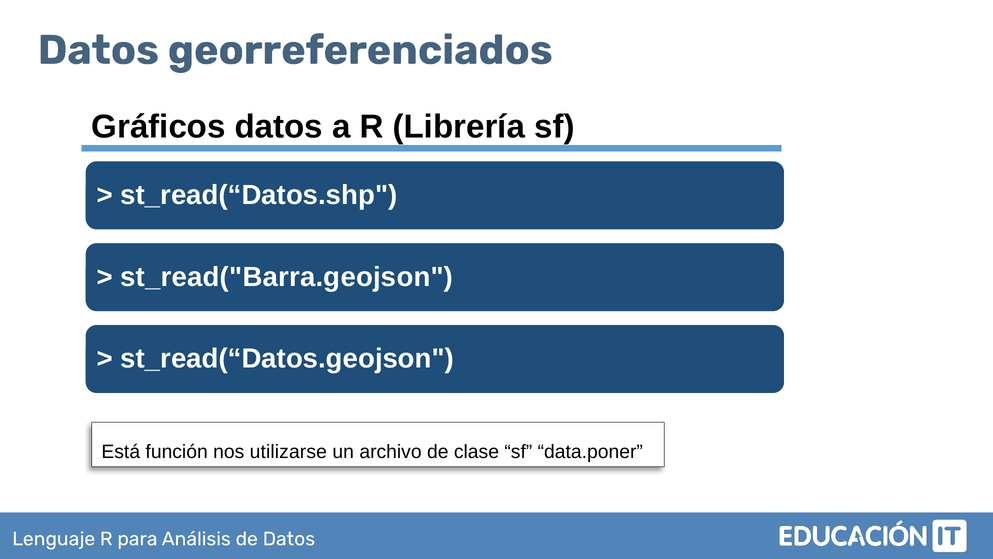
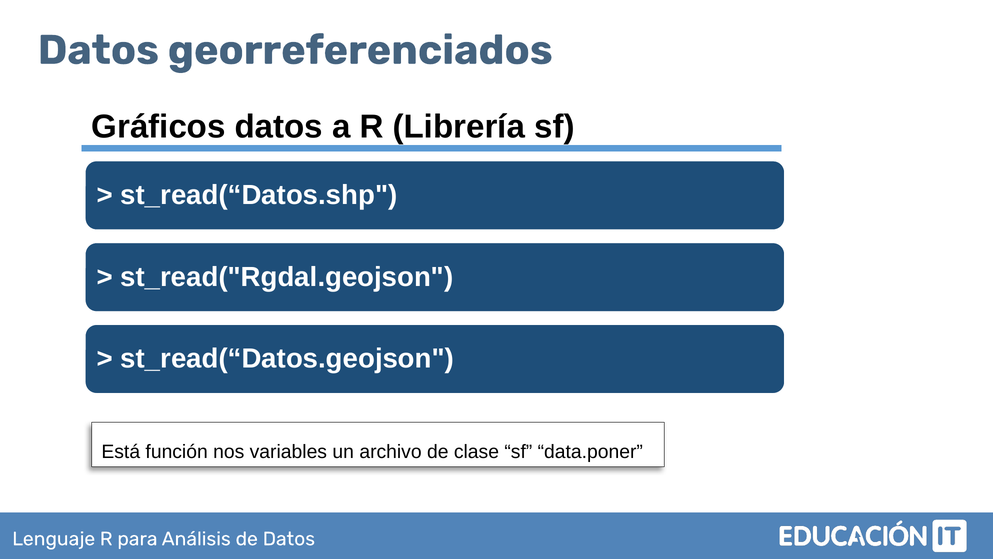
st_read("Barra.geojson: st_read("Barra.geojson -> st_read("Rgdal.geojson (287, 277)
utilizarse: utilizarse -> variables (288, 452)
